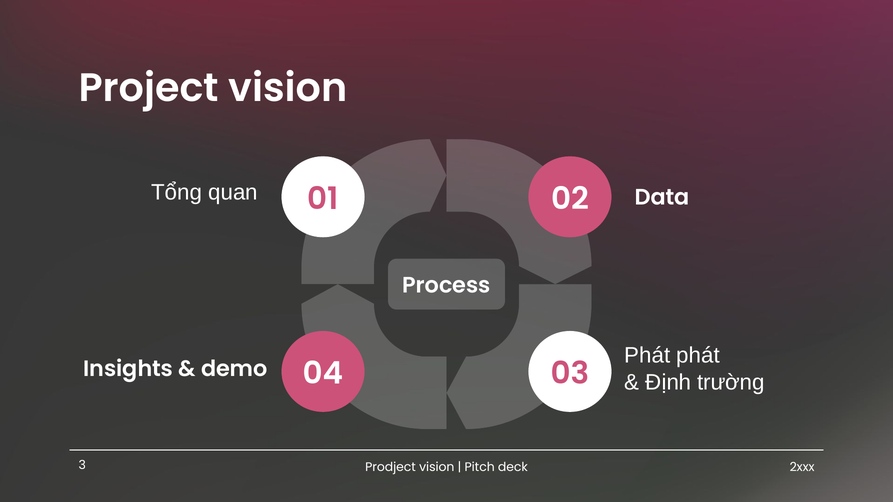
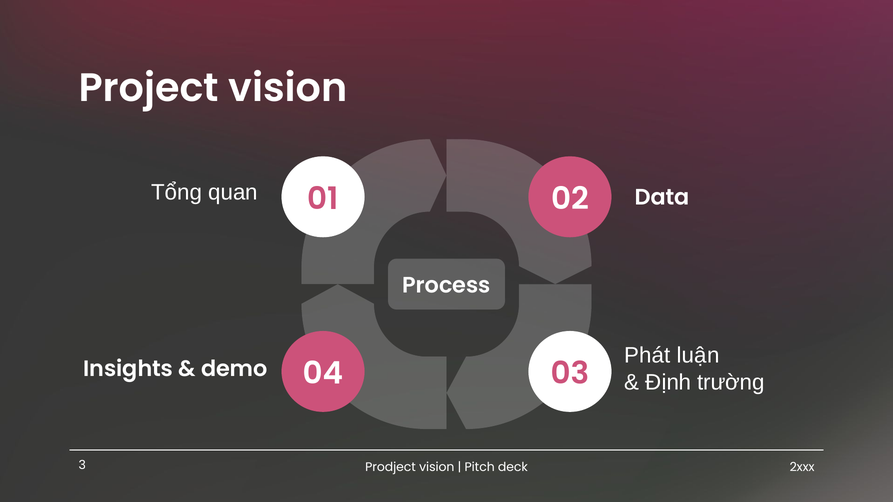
Phát phát: phát -> luận (698, 356)
